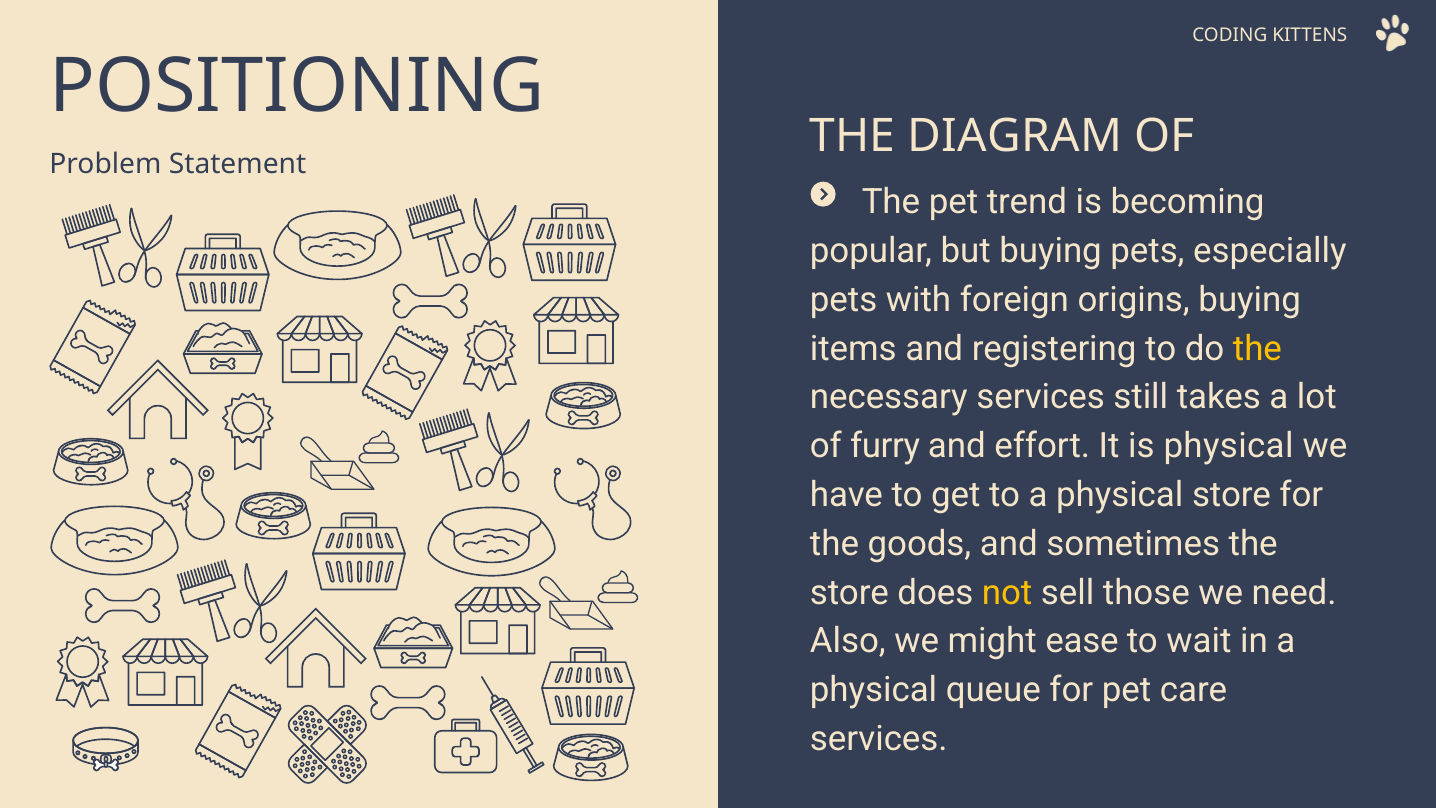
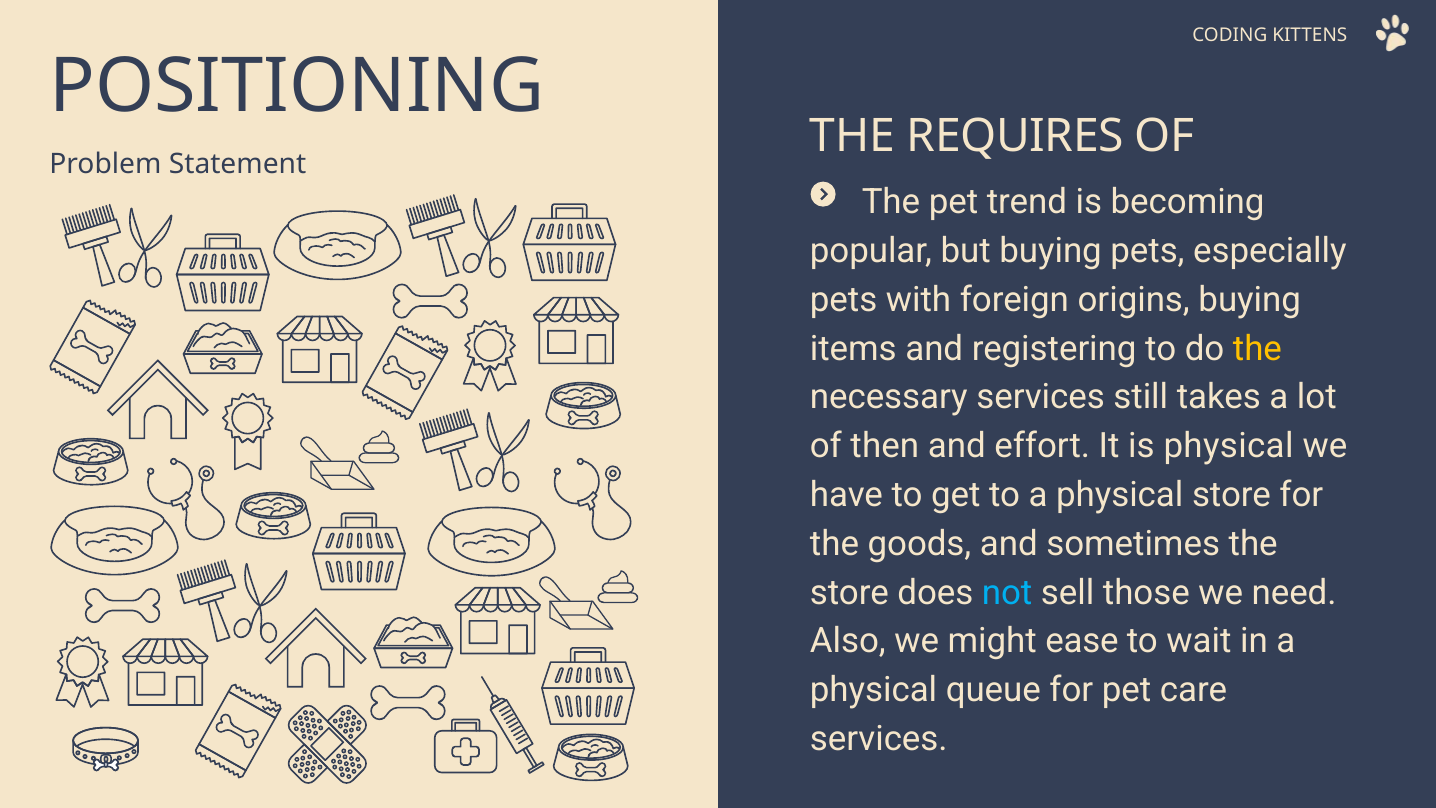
DIAGRAM: DIAGRAM -> REQUIRES (1015, 136)
furry: furry -> then (885, 446)
not colour: yellow -> light blue (1007, 592)
